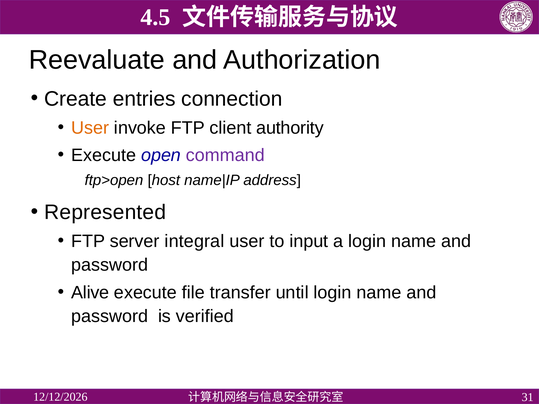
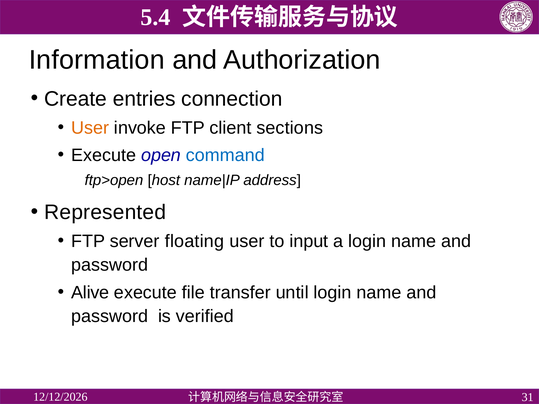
4.5: 4.5 -> 5.4 (156, 17)
Reevaluate: Reevaluate -> Information (97, 60)
authority: authority -> sections (290, 128)
command colour: purple -> blue (225, 155)
integral: integral -> floating (194, 241)
